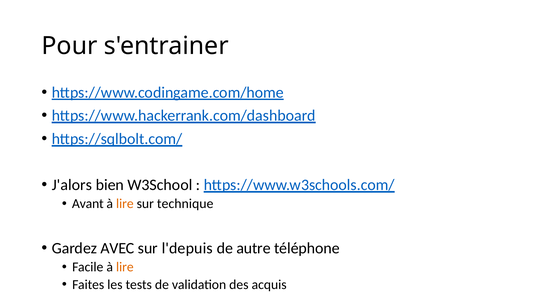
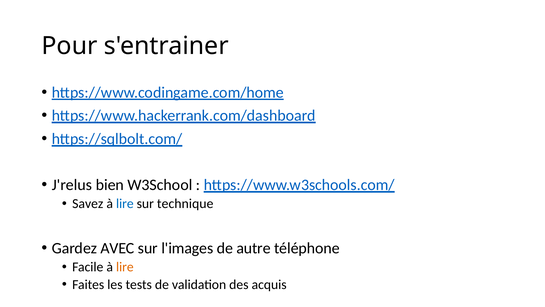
J'alors: J'alors -> J'relus (72, 185)
Avant: Avant -> Savez (88, 204)
lire colour: orange -> blue (125, 204)
l'depuis: l'depuis -> l'images (187, 248)
